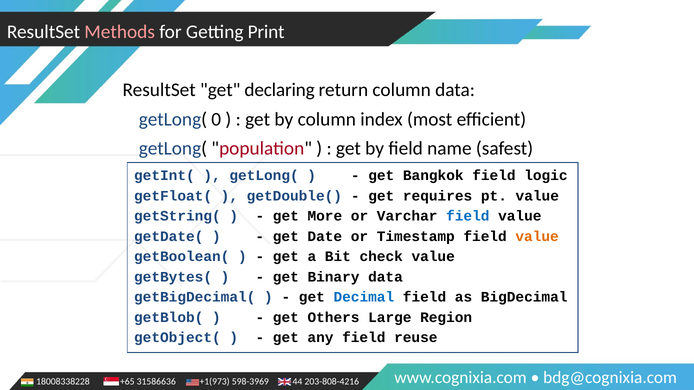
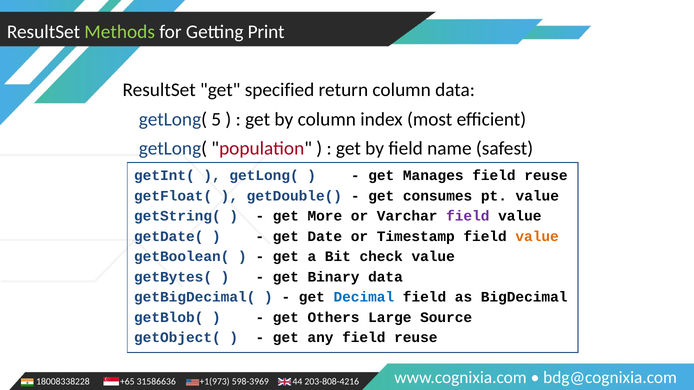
Methods colour: pink -> light green (120, 32)
declaring: declaring -> specified (280, 90)
0: 0 -> 5 (216, 119)
Bangkok: Bangkok -> Manages (433, 176)
logic: logic -> reuse (546, 176)
requires: requires -> consumes (438, 196)
field colour: blue -> purple (468, 216)
Region: Region -> Source (446, 318)
